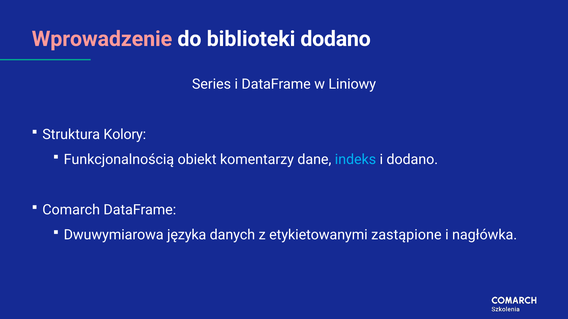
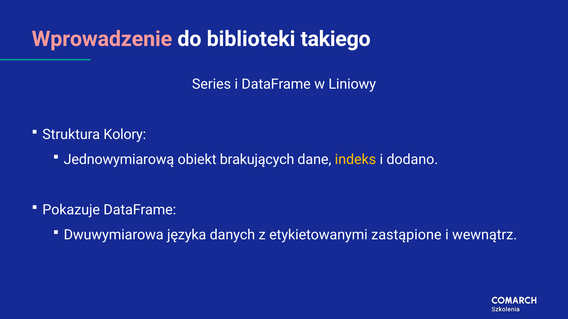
biblioteki dodano: dodano -> takiego (336, 39)
Funkcjonalnością: Funkcjonalnością -> Jednowymiarową (119, 160)
komentarzy: komentarzy -> brakujących (257, 160)
indeks colour: light blue -> yellow (355, 160)
Comarch: Comarch -> Pokazuje (71, 210)
nagłówka: nagłówka -> wewnątrz (485, 235)
